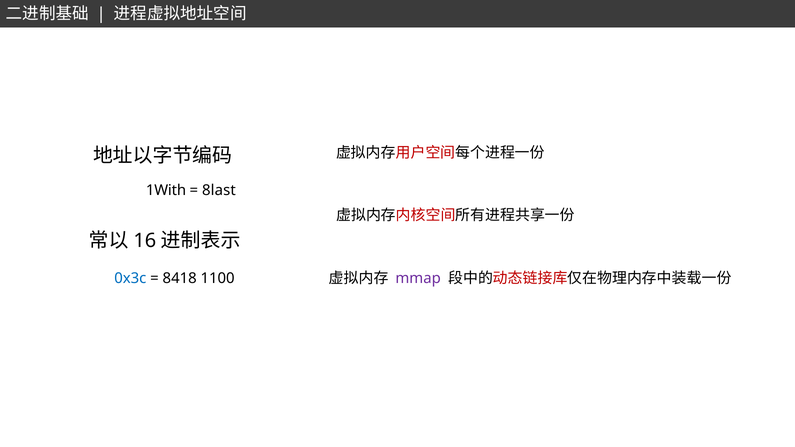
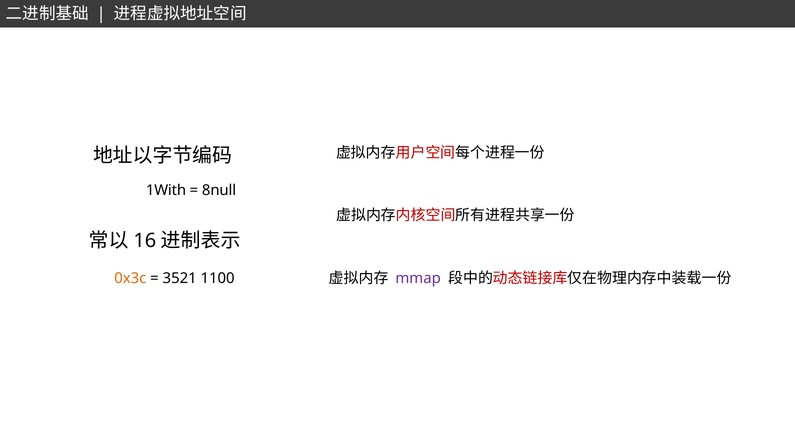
8last: 8last -> 8null (219, 191)
0x3c colour: blue -> orange (130, 278)
8418: 8418 -> 3521 (180, 278)
